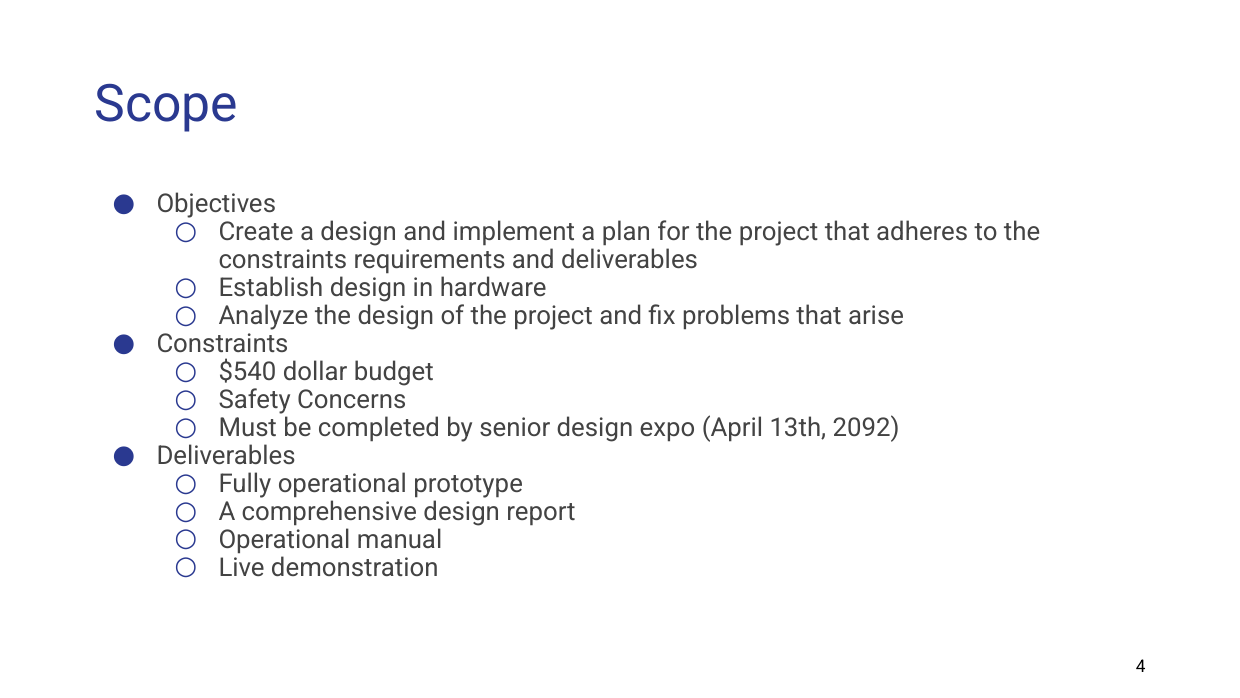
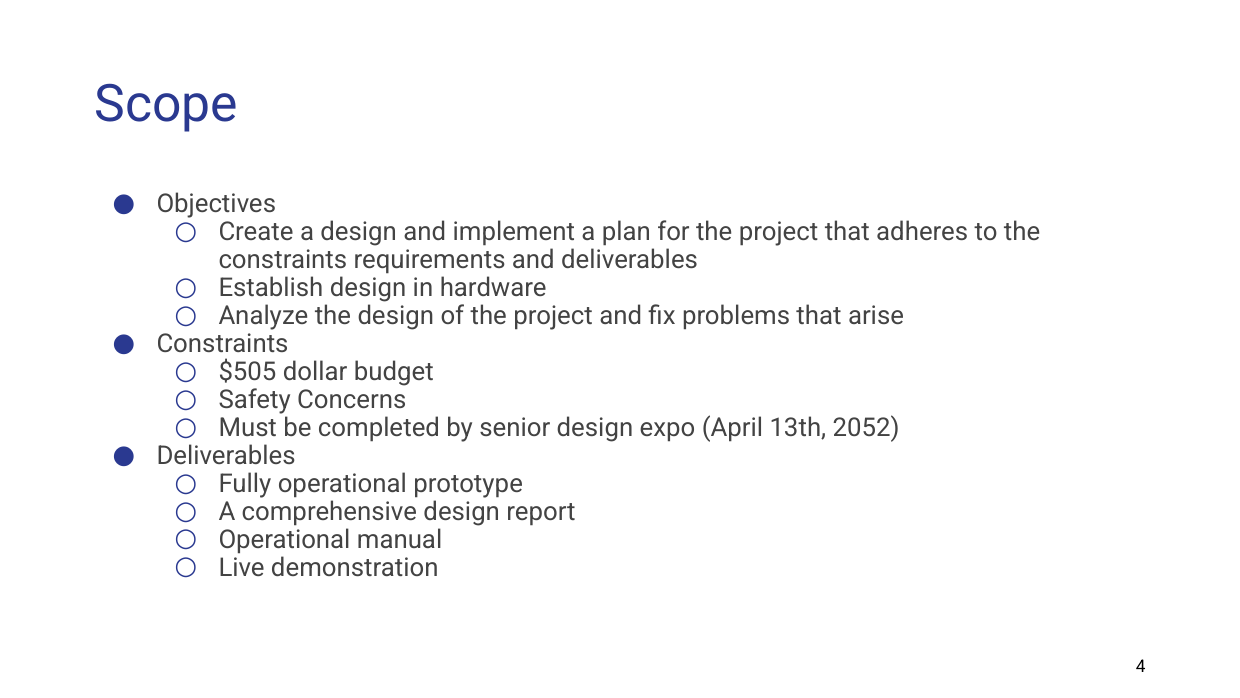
$540: $540 -> $505 (247, 372)
2092: 2092 -> 2052 (866, 427)
